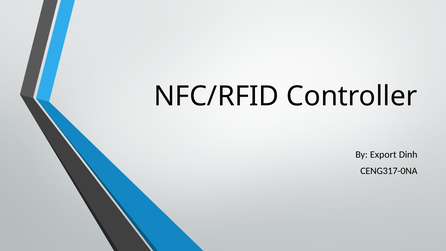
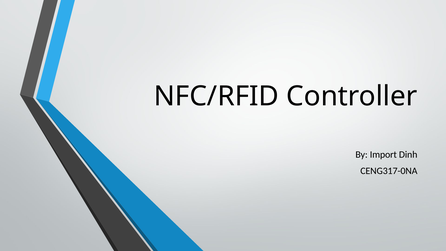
Export: Export -> Import (383, 154)
